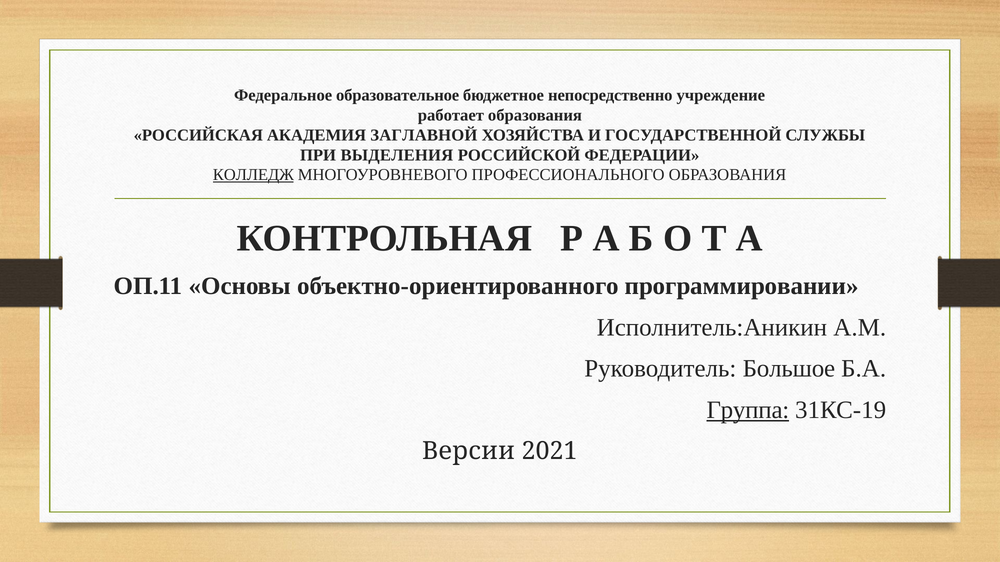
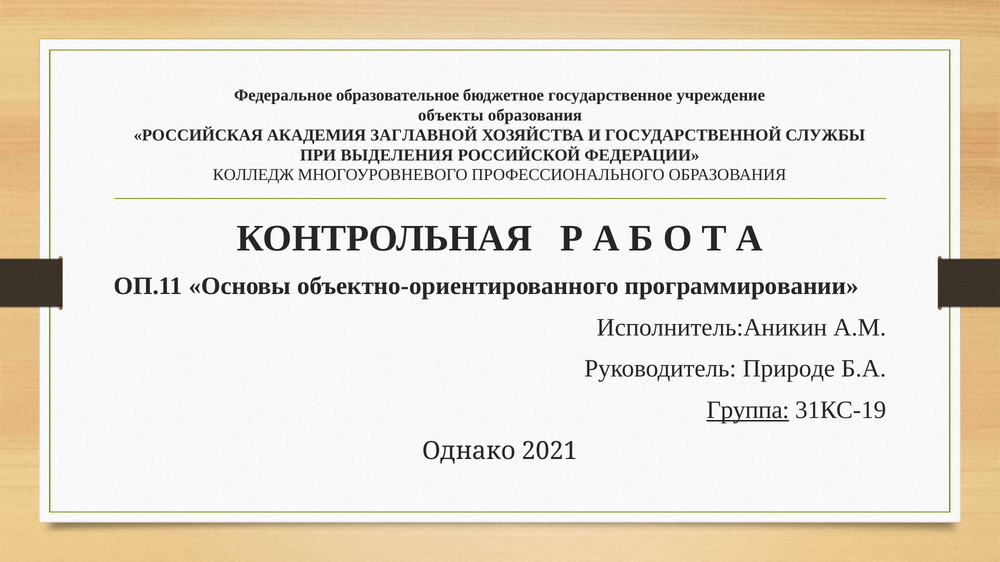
непосредственно: непосредственно -> государственное (610, 95)
работает: работает -> объекты (451, 115)
КОЛЛЕДЖ underline: present -> none (253, 175)
Большое: Большое -> Природе (789, 369)
Версии: Версии -> Однако (469, 451)
